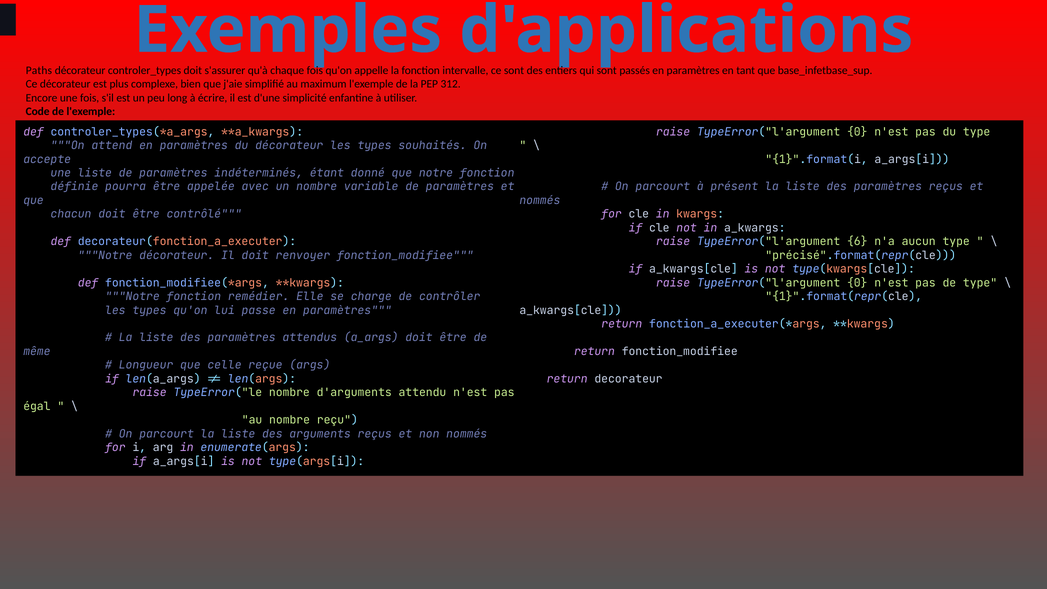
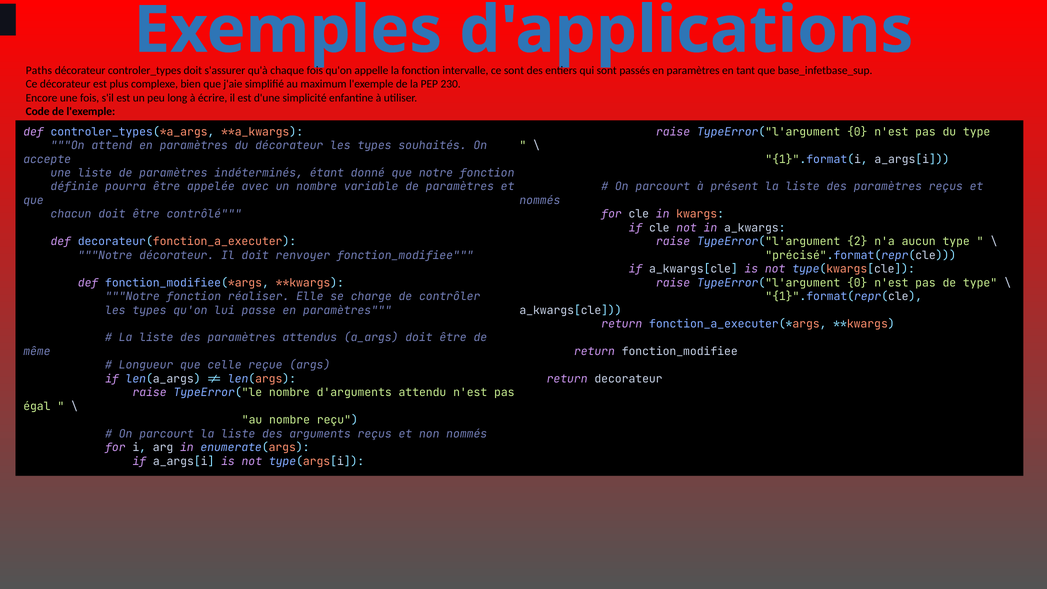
312: 312 -> 230 (451, 84)
6: 6 -> 2 (857, 242)
remédier: remédier -> réaliser (259, 297)
